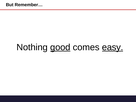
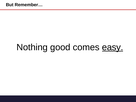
good underline: present -> none (60, 47)
